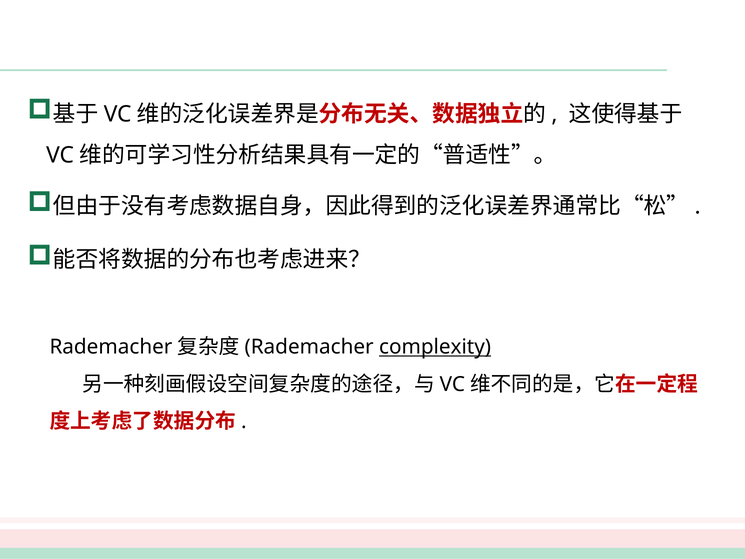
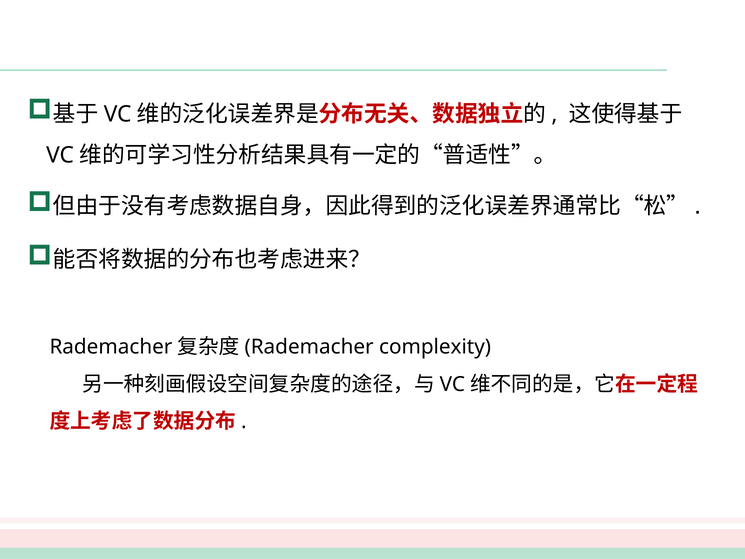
complexity underline: present -> none (435, 347)
